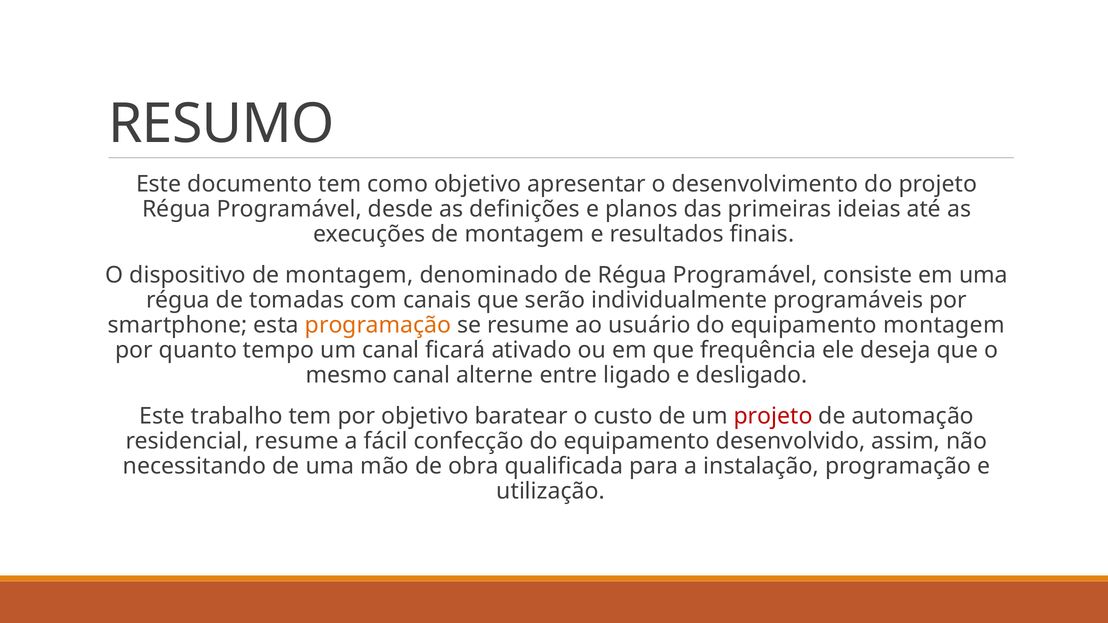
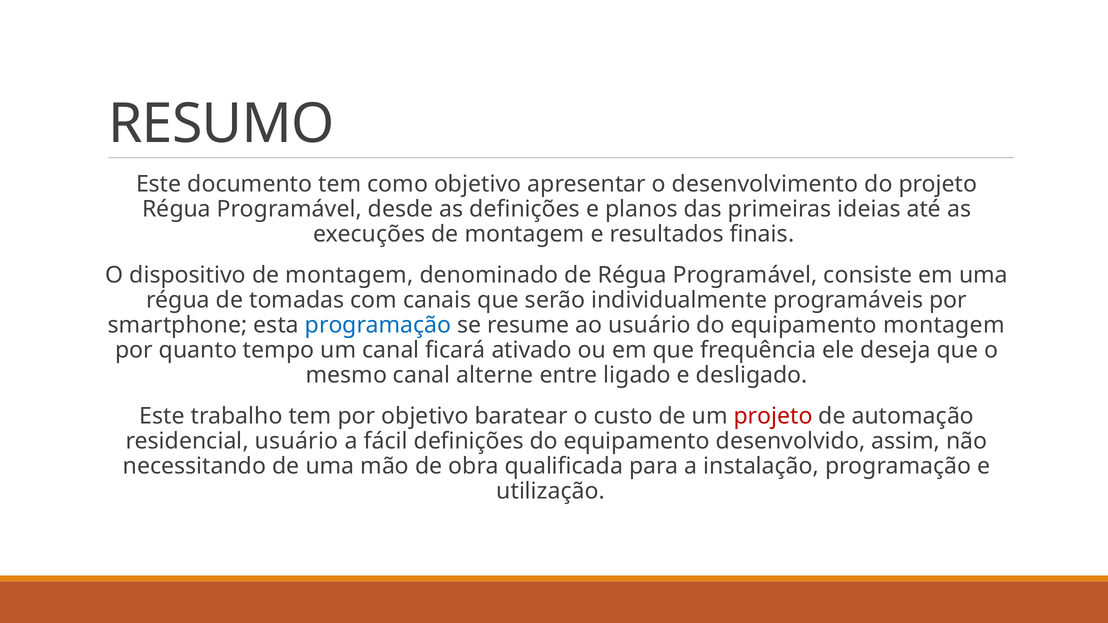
programação colour: orange -> blue (378, 325)
residencial resume: resume -> usuário (297, 441)
fácil confecção: confecção -> definições (469, 441)
